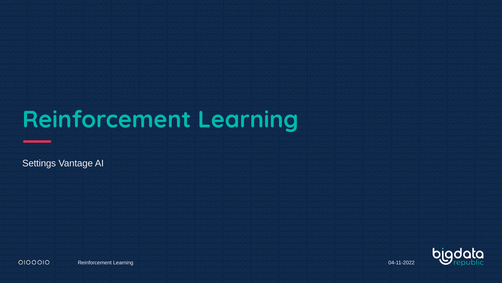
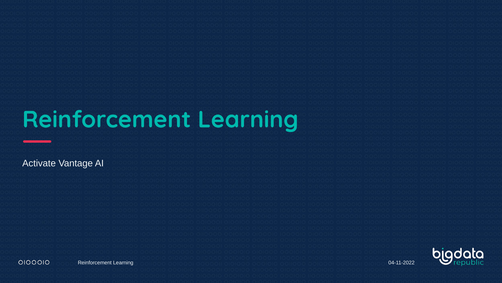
Settings: Settings -> Activate (39, 163)
